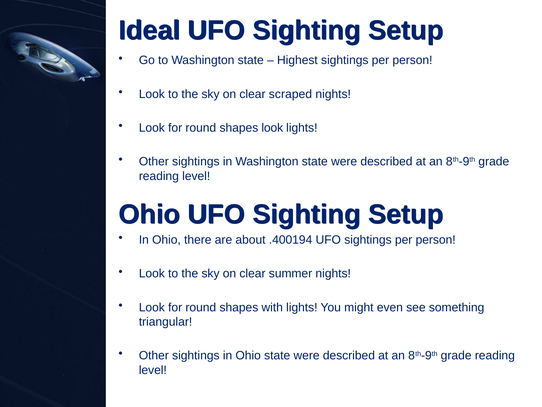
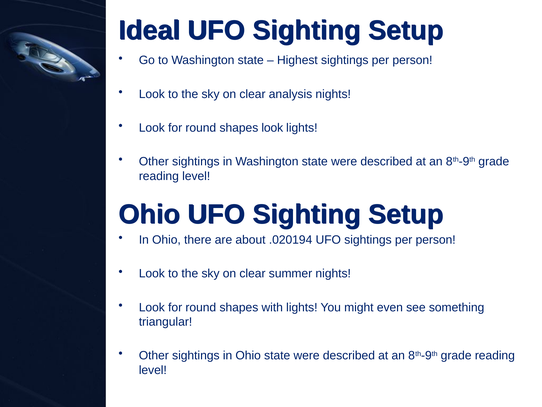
scraped: scraped -> analysis (291, 94)
.400194: .400194 -> .020194 (291, 240)
